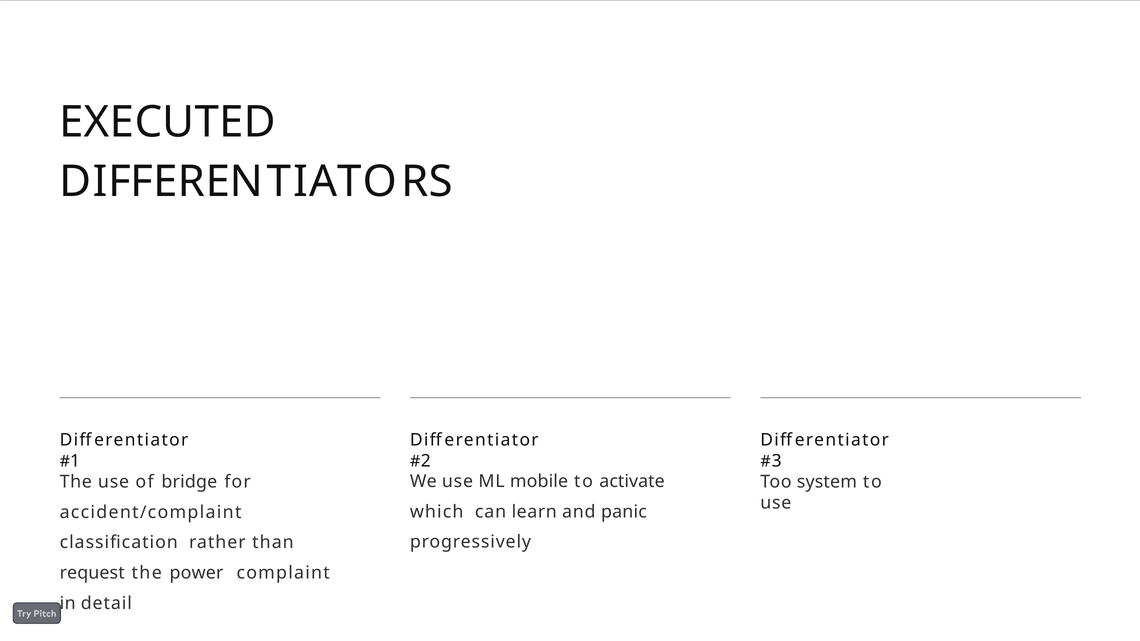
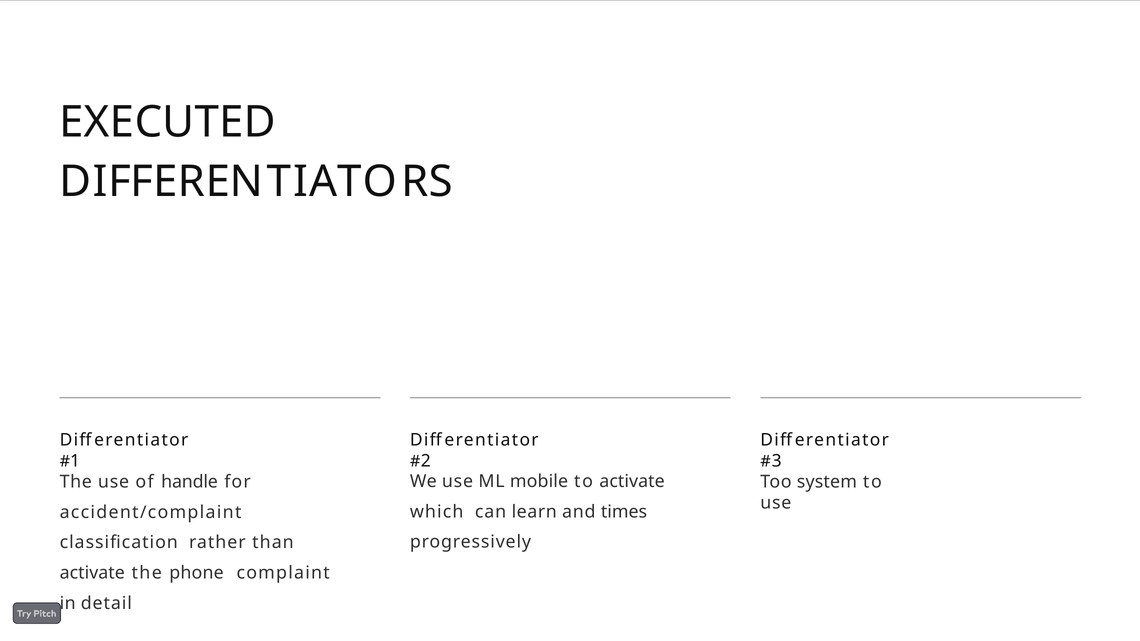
bridge: bridge -> handle (190, 482)
panic: panic -> times (624, 512)
request: request -> activate (92, 573)
power: power -> phone (197, 573)
